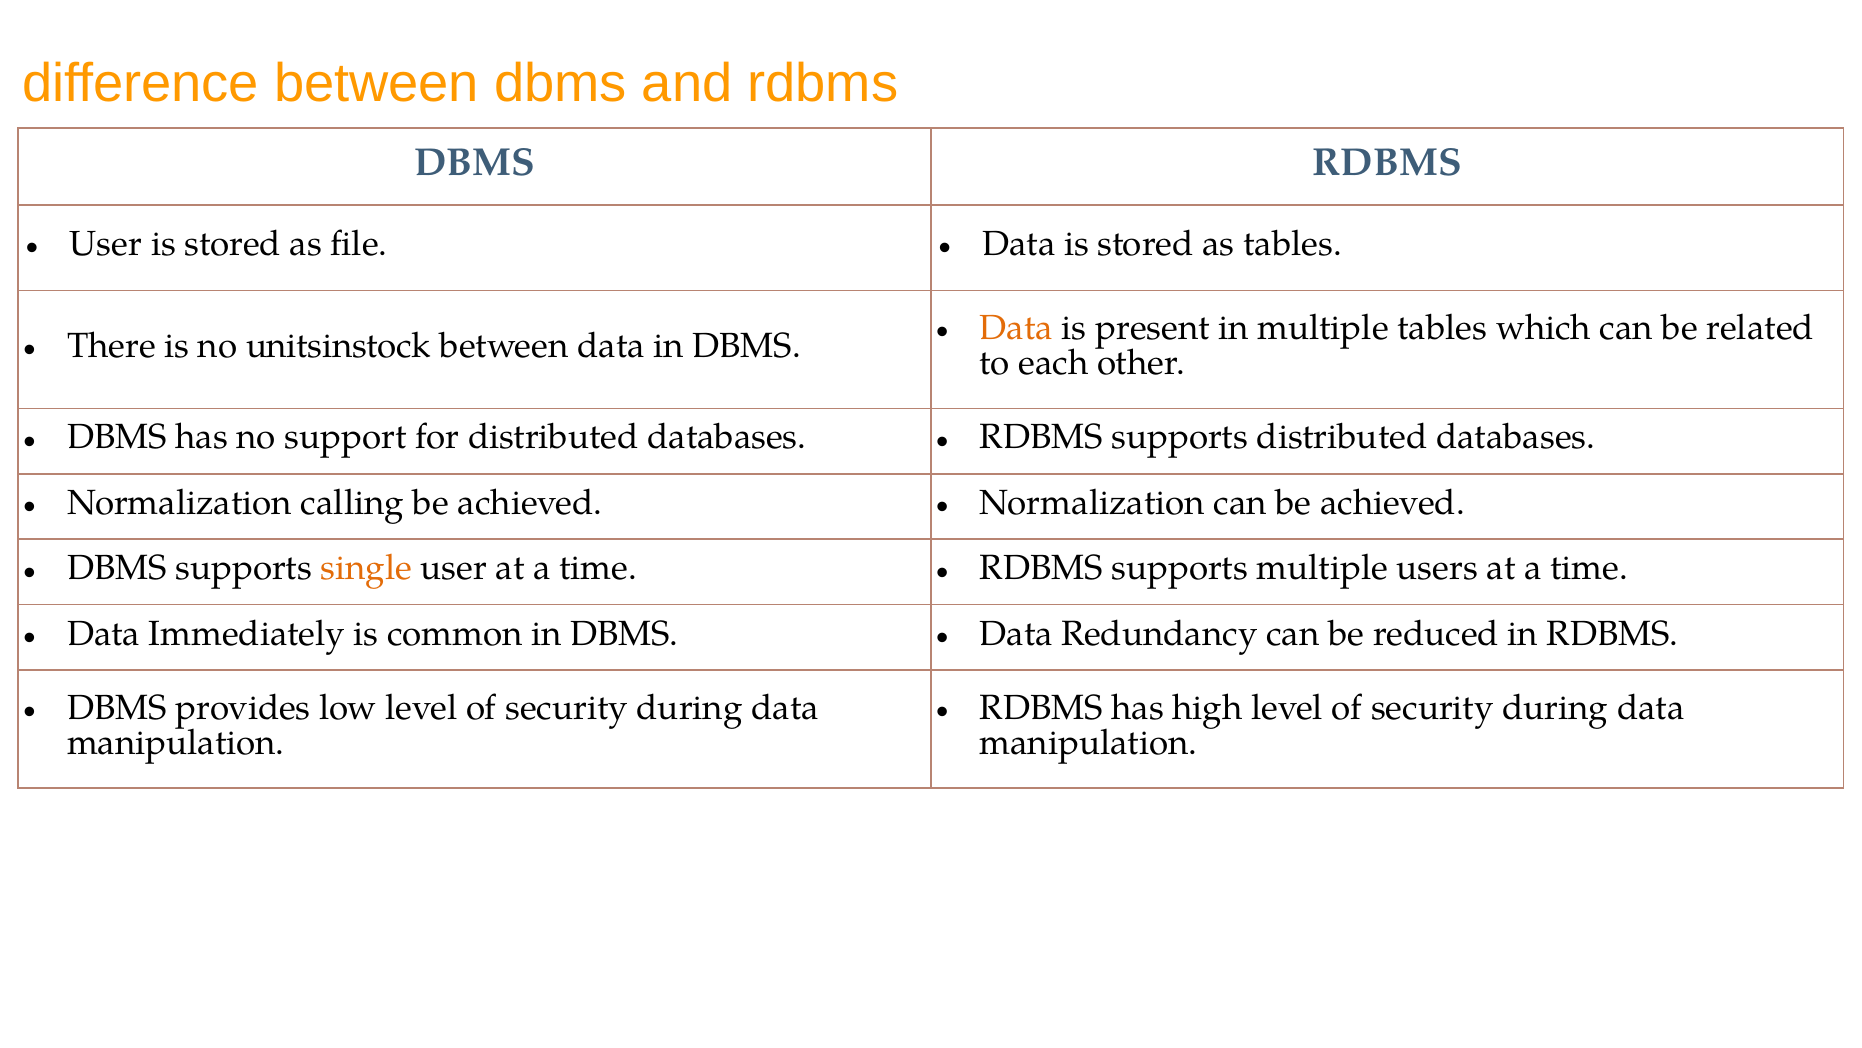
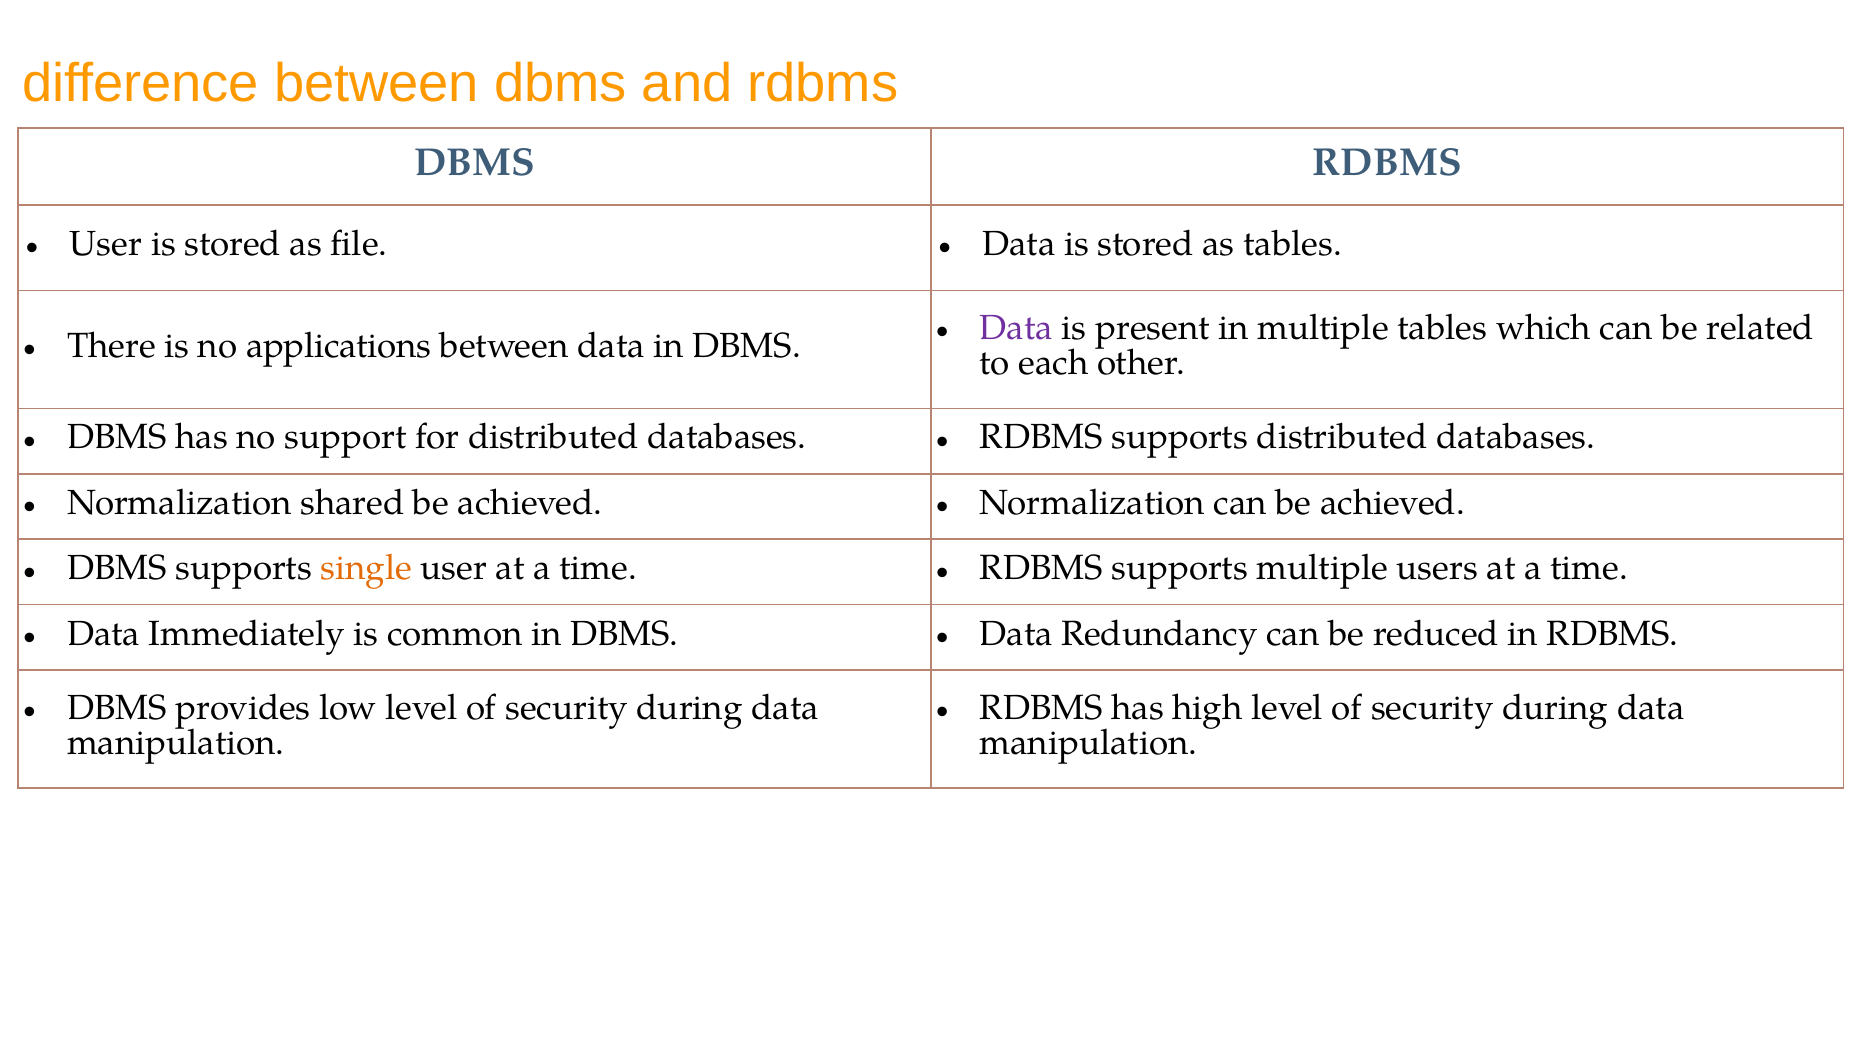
Data colour: orange -> purple (1016, 328)
unitsinstock: unitsinstock -> applications (339, 346)
calling: calling -> shared (353, 502)
